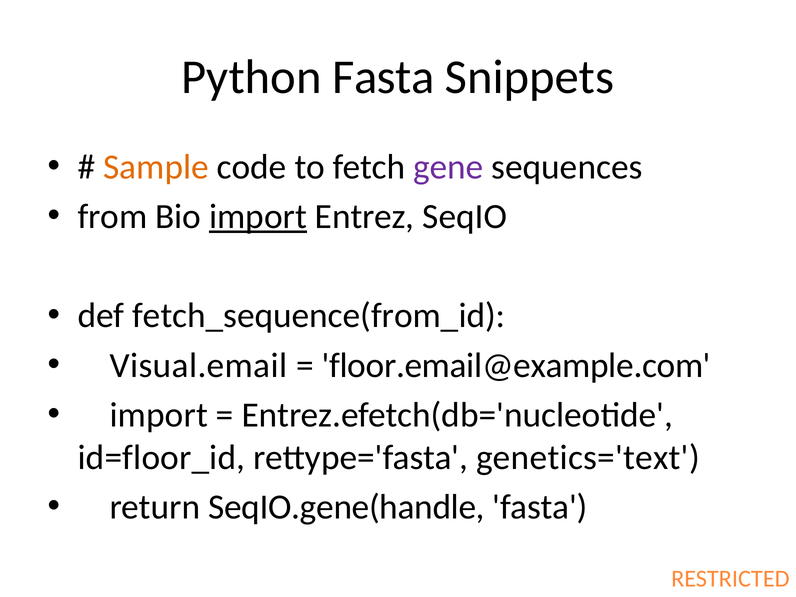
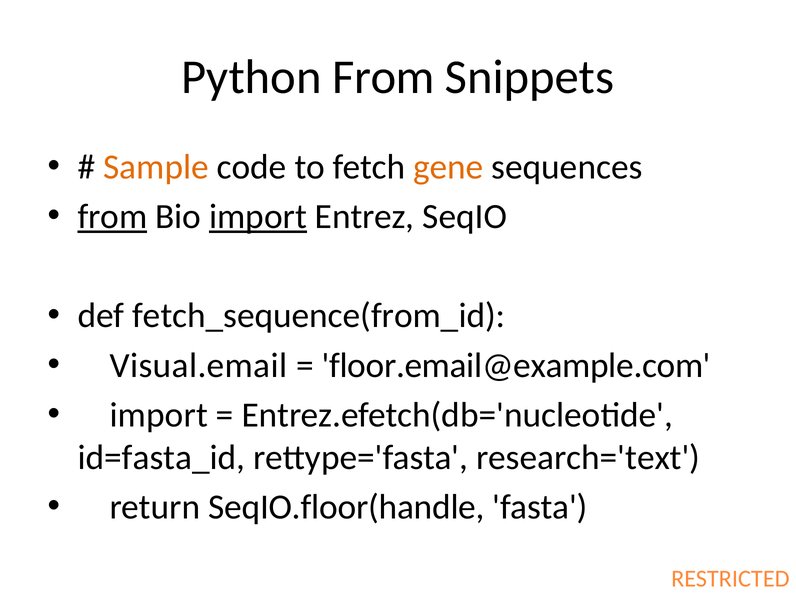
Python Fasta: Fasta -> From (383, 77)
gene colour: purple -> orange (448, 167)
from underline: none -> present (112, 217)
id=floor_id: id=floor_id -> id=fasta_id (161, 457)
genetics='text: genetics='text -> research='text (588, 457)
SeqIO.gene(handle: SeqIO.gene(handle -> SeqIO.floor(handle (346, 507)
